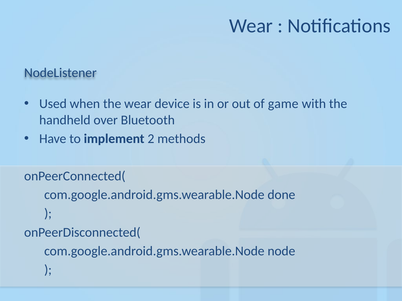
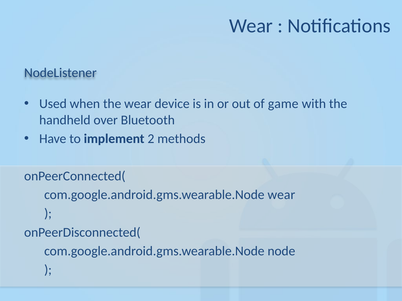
com.google.android.gms.wearable.Node done: done -> wear (281, 195)
